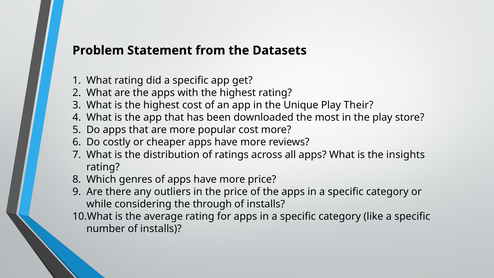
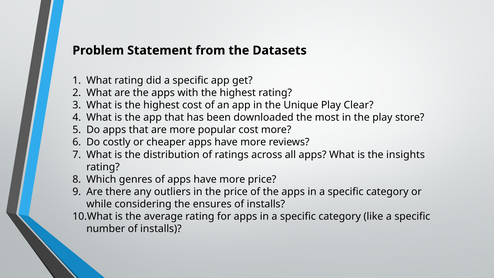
Their: Their -> Clear (359, 105)
through: through -> ensures (212, 204)
